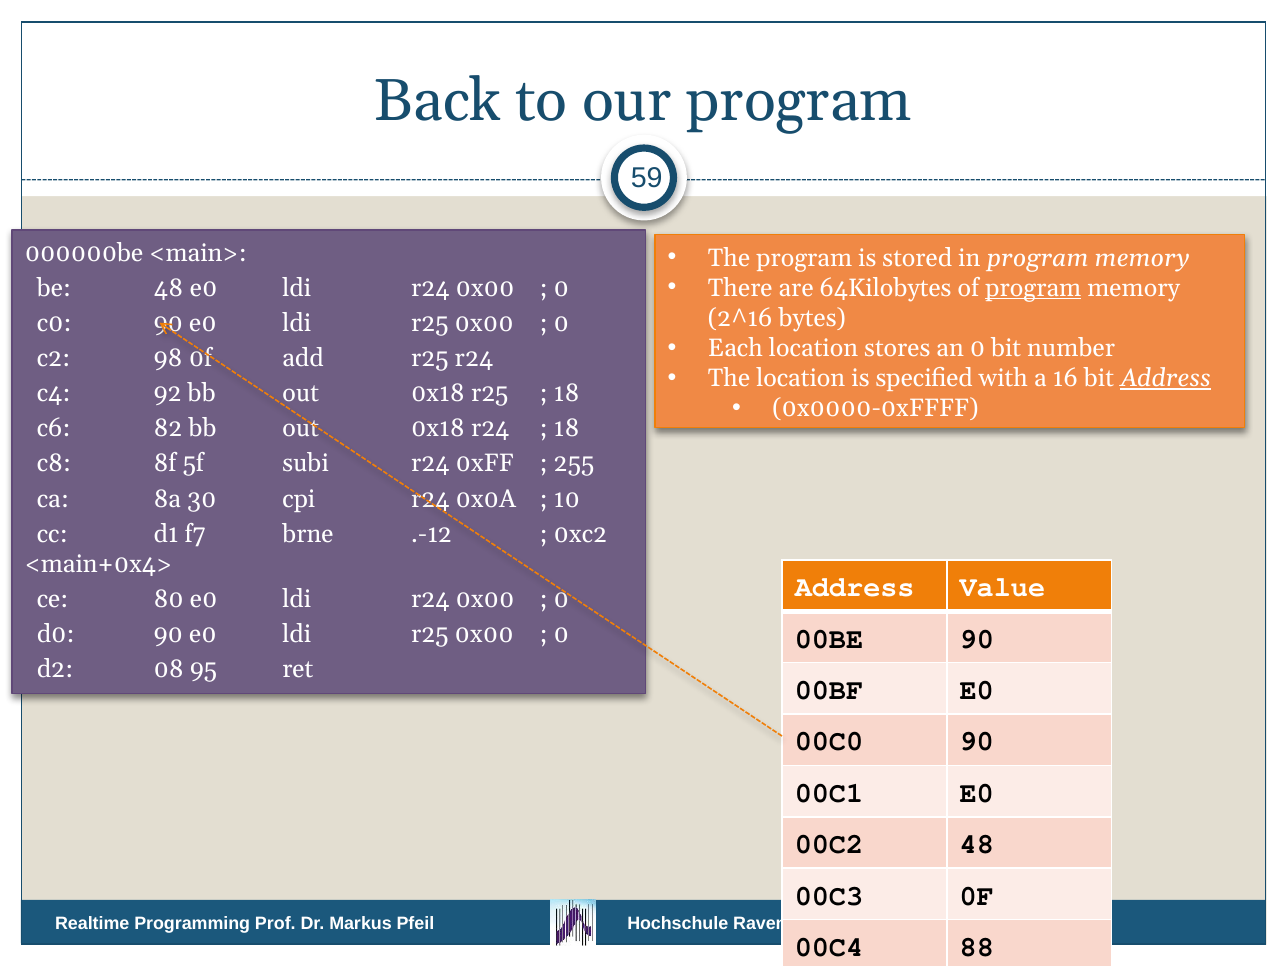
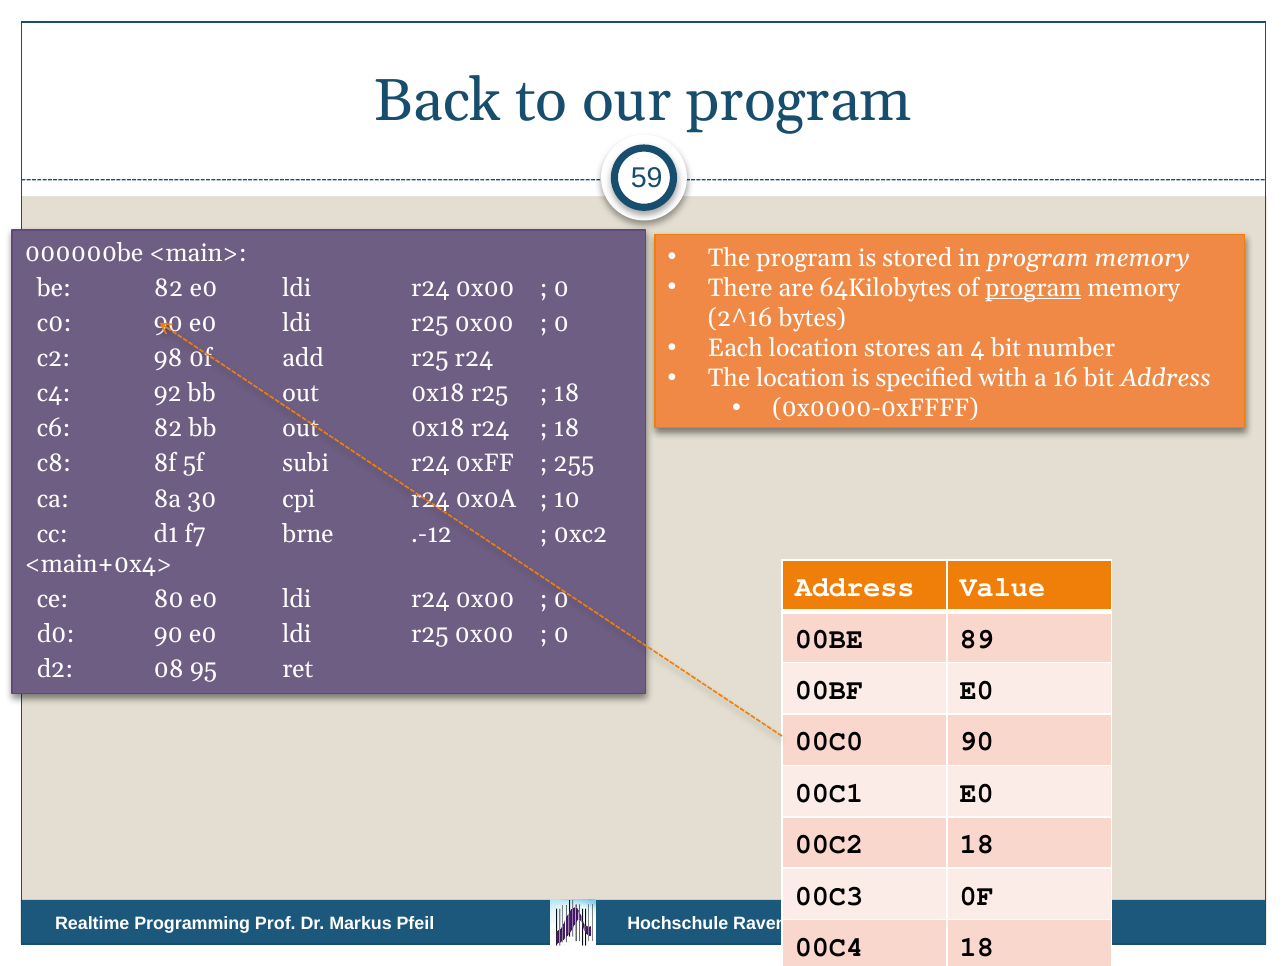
be 48: 48 -> 82 (169, 288)
an 0: 0 -> 4 (977, 348)
Address underline: present -> none (1166, 378)
00BE 90: 90 -> 89 (977, 639)
00C2 48: 48 -> 18 (977, 844)
00C4 88: 88 -> 18 (977, 947)
